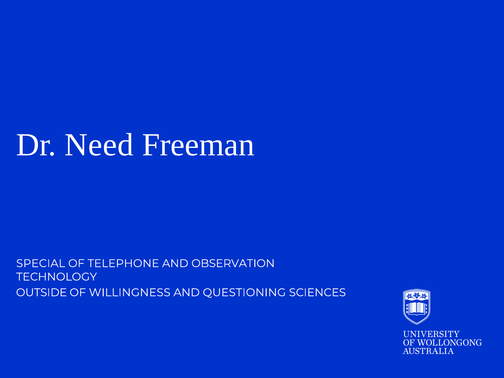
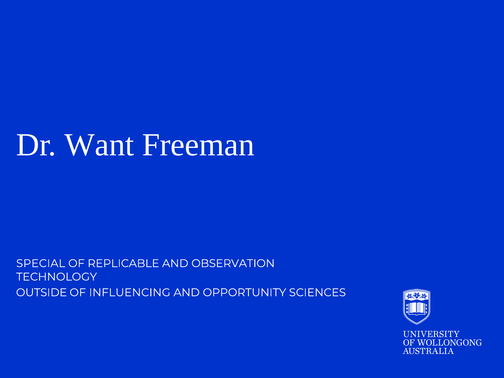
Need: Need -> Want (99, 145)
TELEPHONE: TELEPHONE -> REPLICABLE (123, 263)
WILLINGNESS: WILLINGNESS -> INFLUENCING (130, 293)
QUESTIONING: QUESTIONING -> OPPORTUNITY (244, 293)
